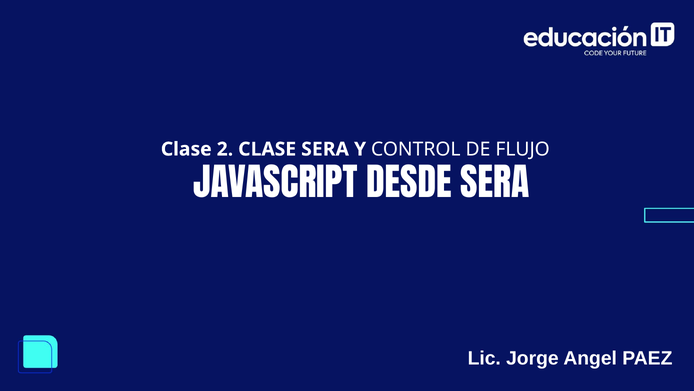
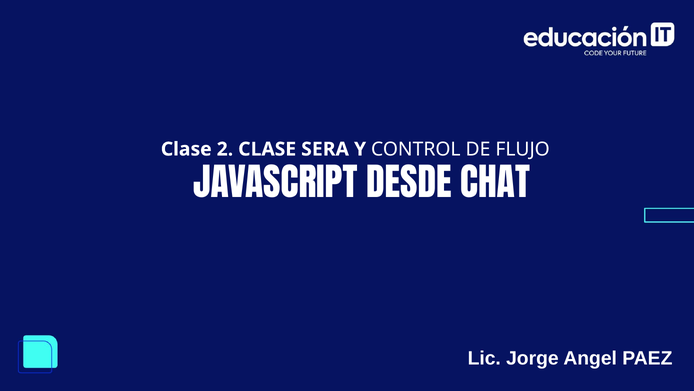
DESDE SERA: SERA -> CHAT (495, 185)
